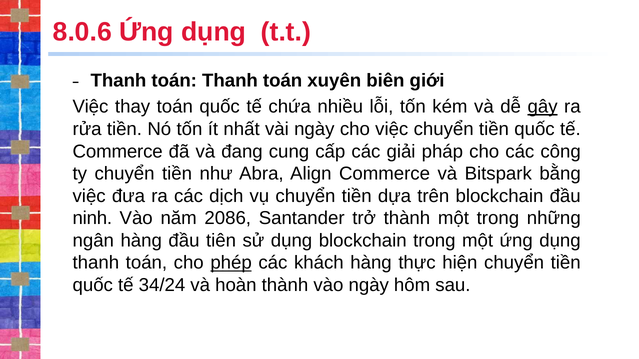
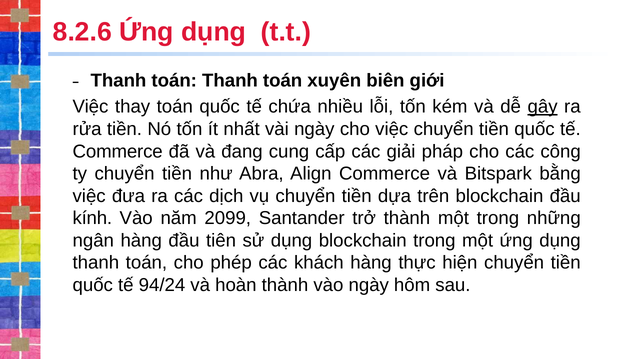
8.0.6: 8.0.6 -> 8.2.6 (82, 32)
ninh: ninh -> kính (92, 219)
2086: 2086 -> 2099 (228, 219)
phép underline: present -> none (231, 263)
34/24: 34/24 -> 94/24 (162, 285)
